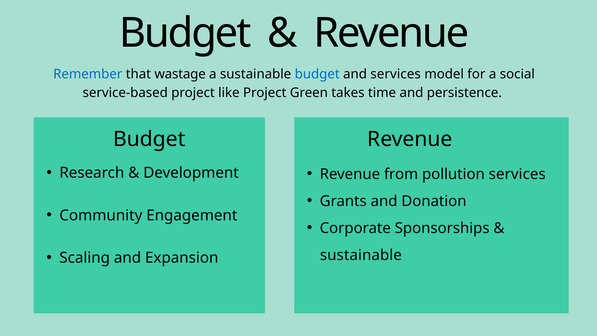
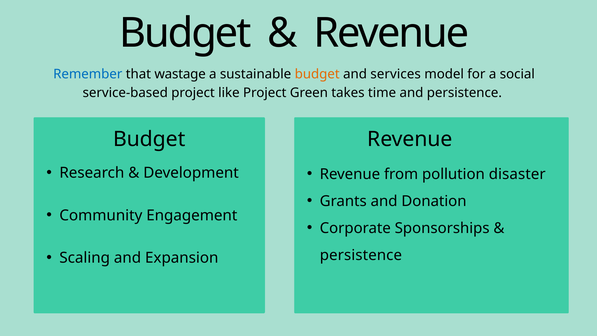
budget colour: blue -> orange (317, 74)
pollution services: services -> disaster (517, 174)
sustainable: sustainable -> persistence (361, 255)
